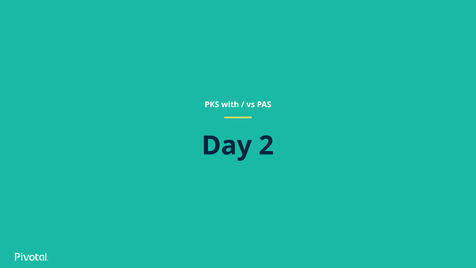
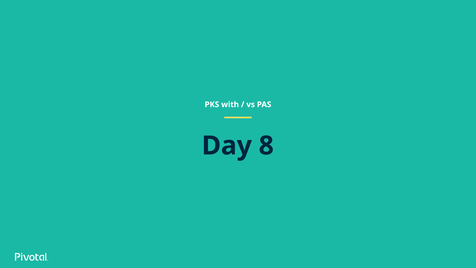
2: 2 -> 8 (266, 146)
